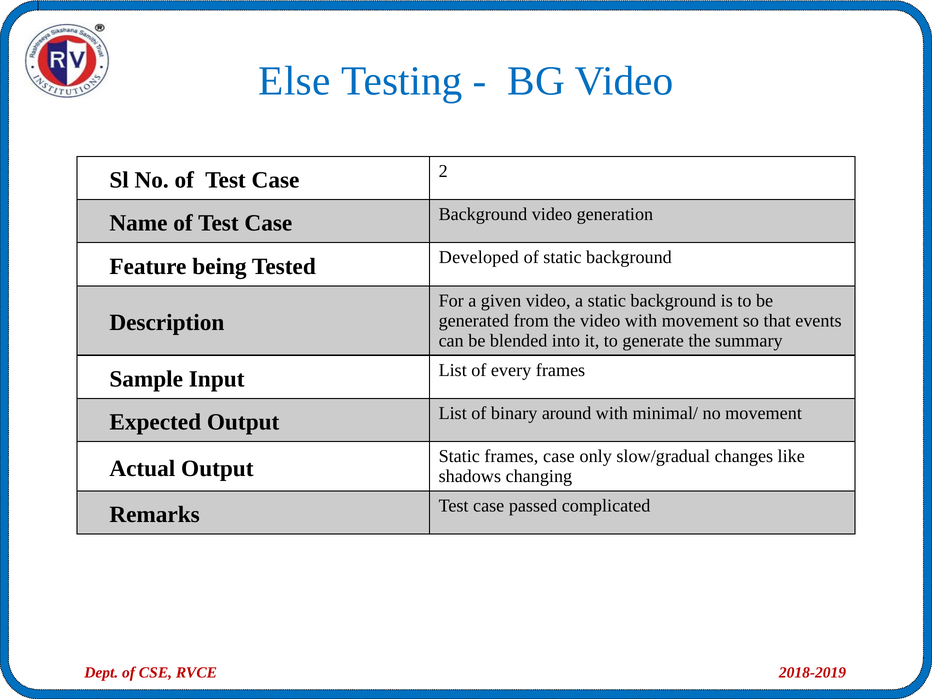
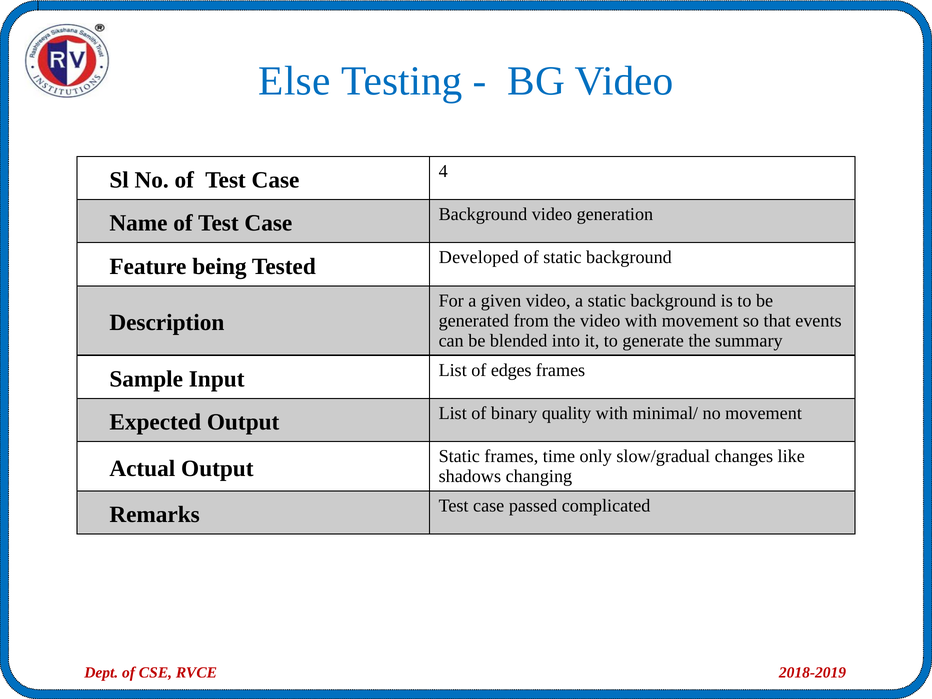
2: 2 -> 4 (443, 171)
every: every -> edges (511, 370)
around: around -> quality (567, 413)
frames case: case -> time (559, 456)
